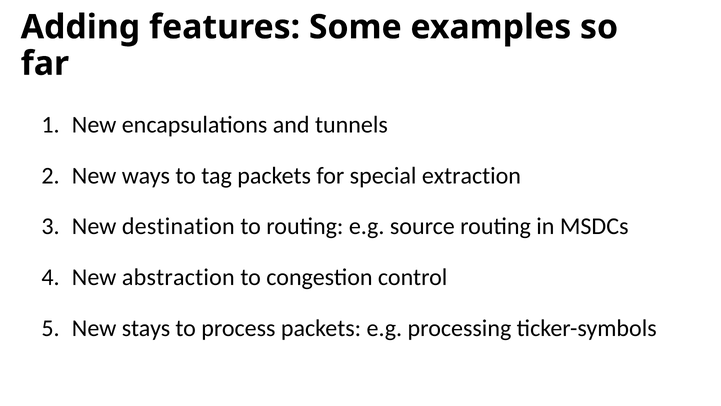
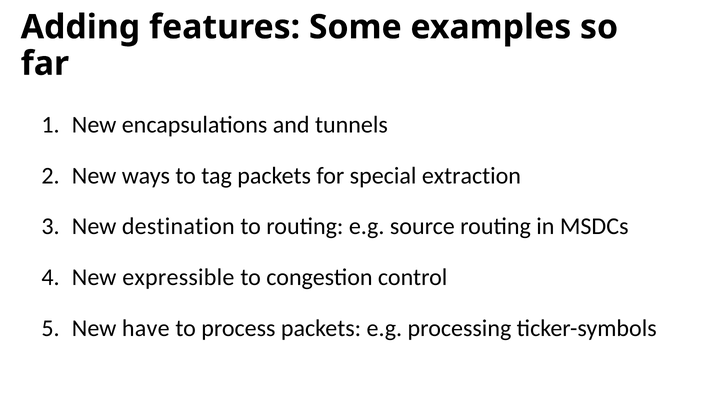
abstraction: abstraction -> expressible (178, 277)
stays: stays -> have (146, 328)
